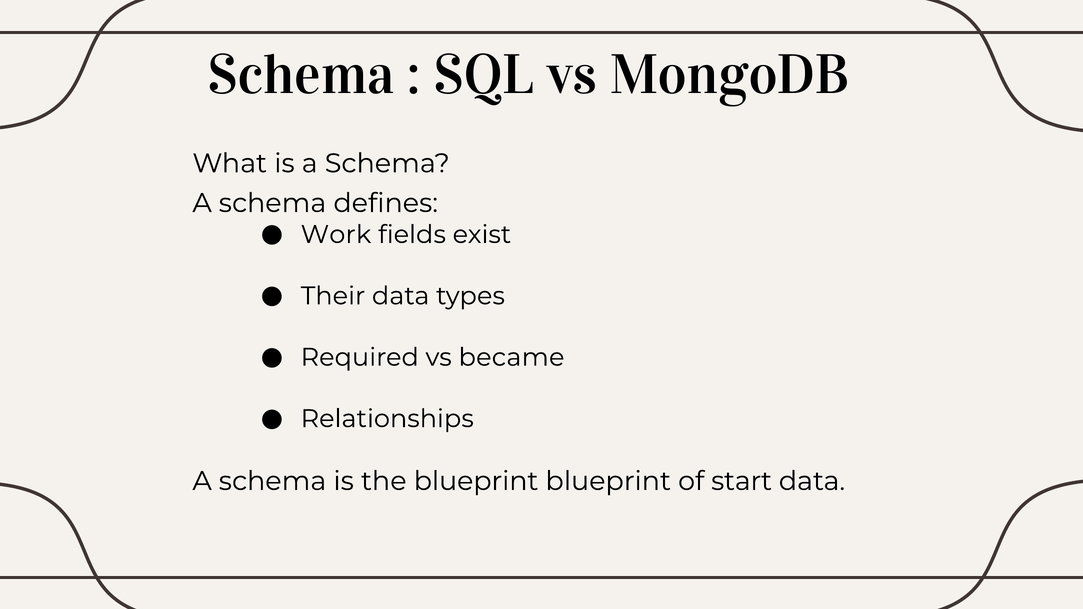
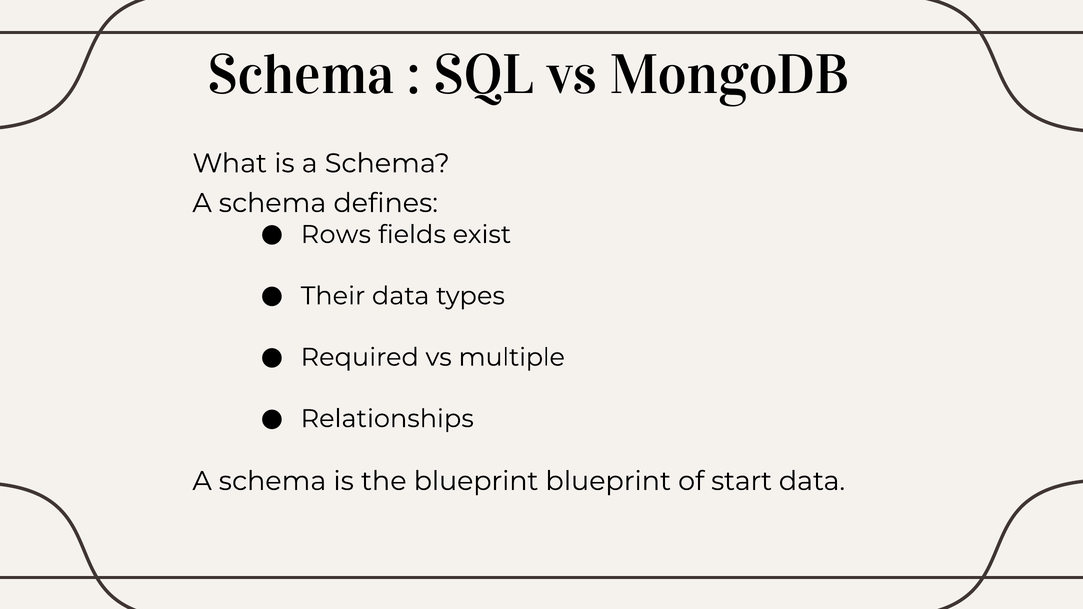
Work: Work -> Rows (336, 235)
became: became -> multiple (512, 357)
